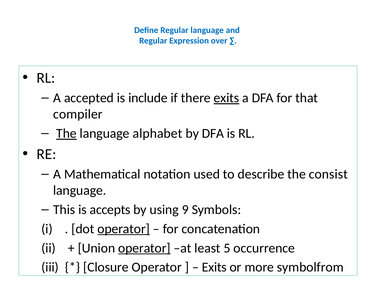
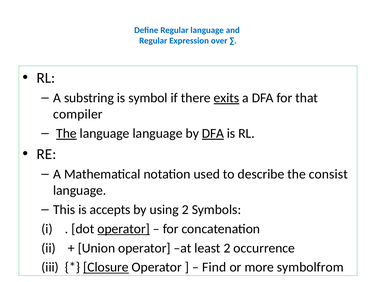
accepted: accepted -> substring (89, 98)
include: include -> symbol (148, 98)
language alphabet: alphabet -> language (158, 133)
DFA underline: none -> present (213, 133)
using 9: 9 -> 2 (185, 210)
operator underline: present -> none (144, 248)
least 5: 5 -> 2 (227, 248)
Closure underline: none -> present (106, 267)
Exits: Exits -> Find (214, 267)
